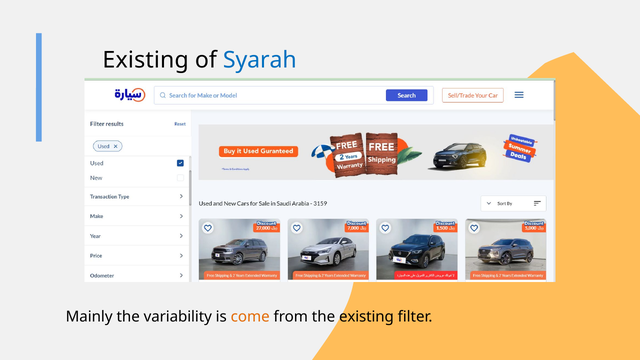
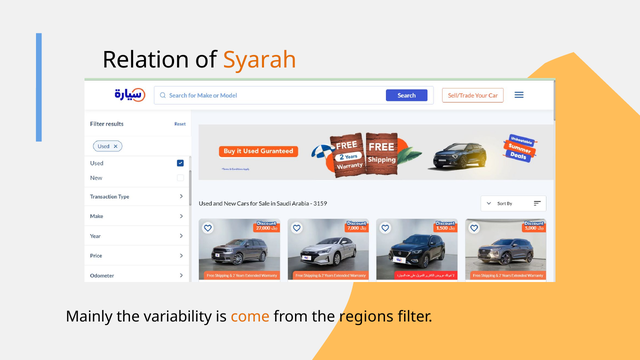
Existing: Existing -> Relation (146, 60)
Syarah colour: blue -> orange (260, 60)
the existing: existing -> regions (366, 317)
